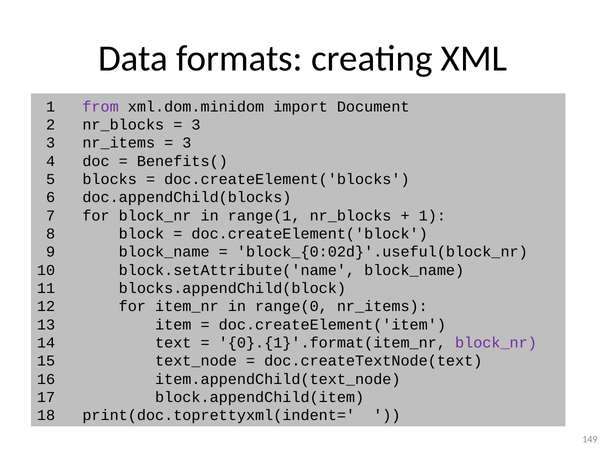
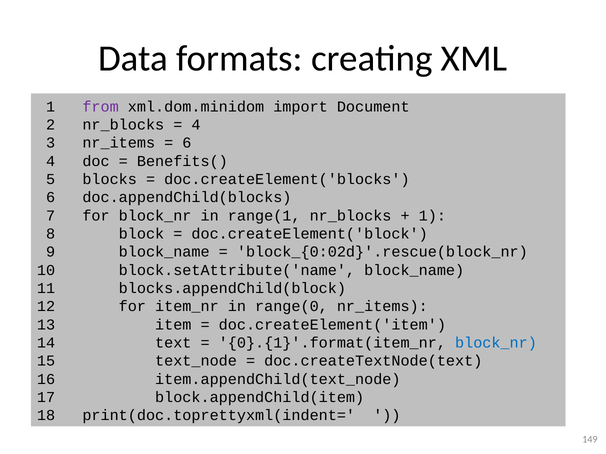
3: 3 -> 4 (196, 125)
3: 3 -> 6 (187, 143)
block_{0:02d}'.useful(block_nr: block_{0:02d}'.useful(block_nr -> block_{0:02d}'.rescue(block_nr (382, 252)
block_nr colour: purple -> blue (496, 343)
